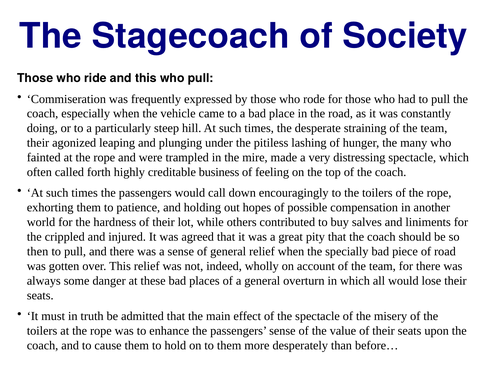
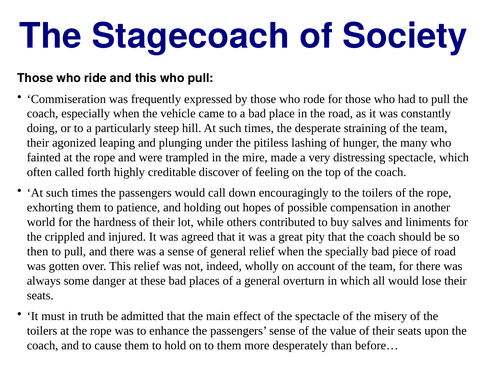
business: business -> discover (219, 172)
